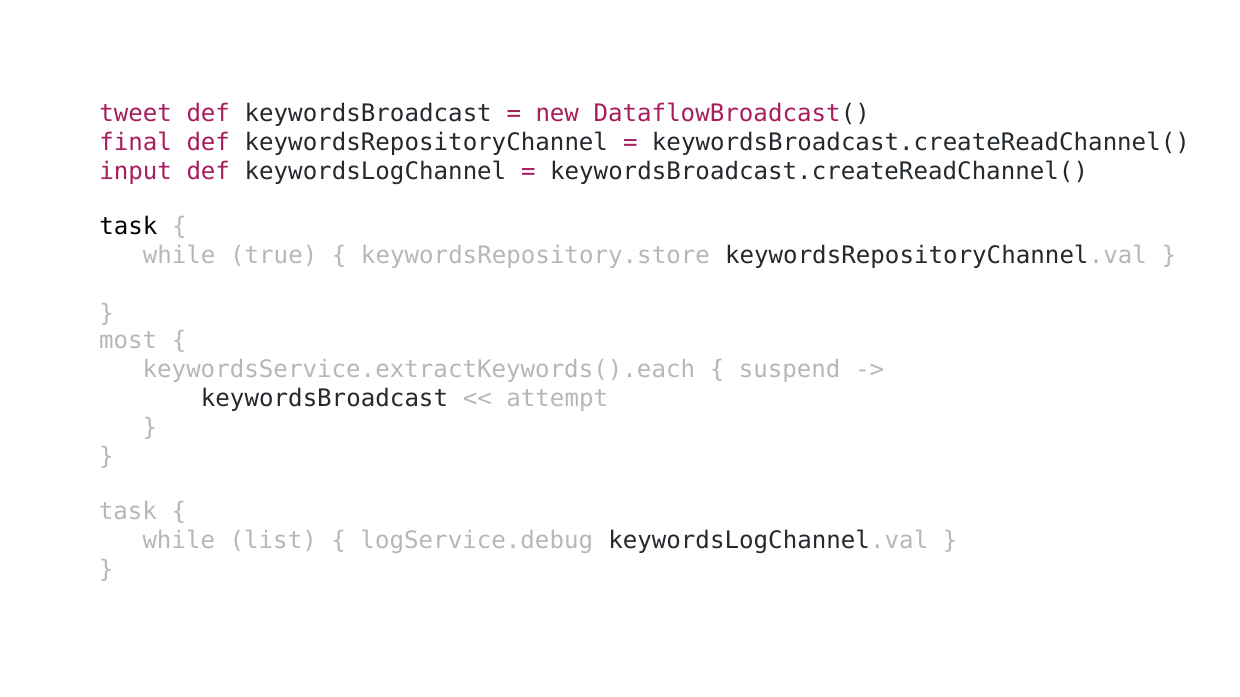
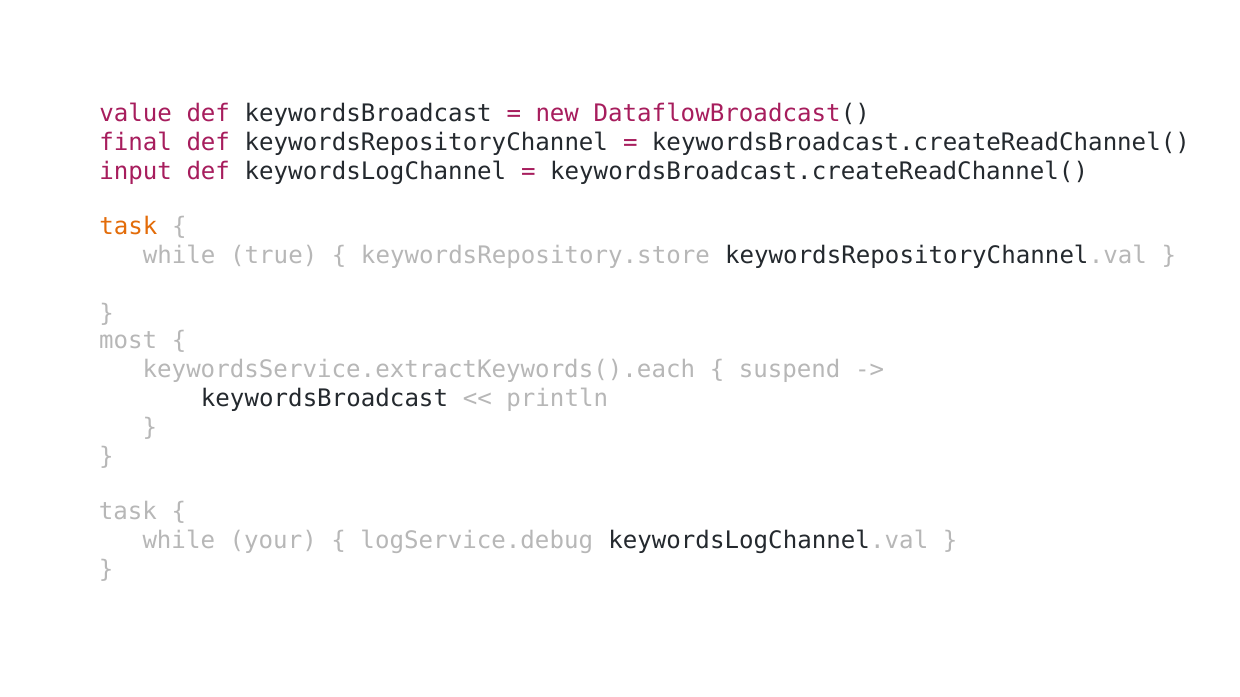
tweet: tweet -> value (136, 114)
task colour: black -> orange (128, 227)
attempt: attempt -> println (557, 399)
list: list -> your (273, 541)
